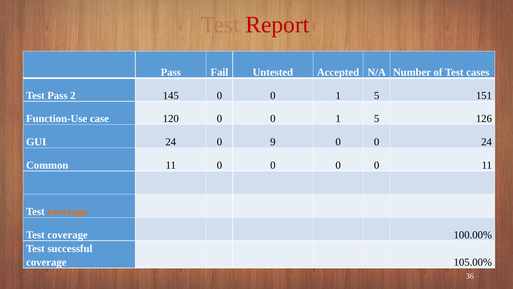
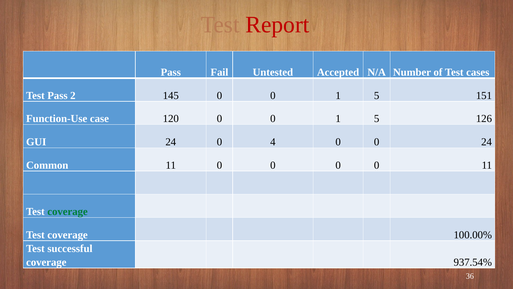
9: 9 -> 4 (273, 142)
coverage colour: orange -> green (68, 211)
105.00%: 105.00% -> 937.54% (473, 262)
